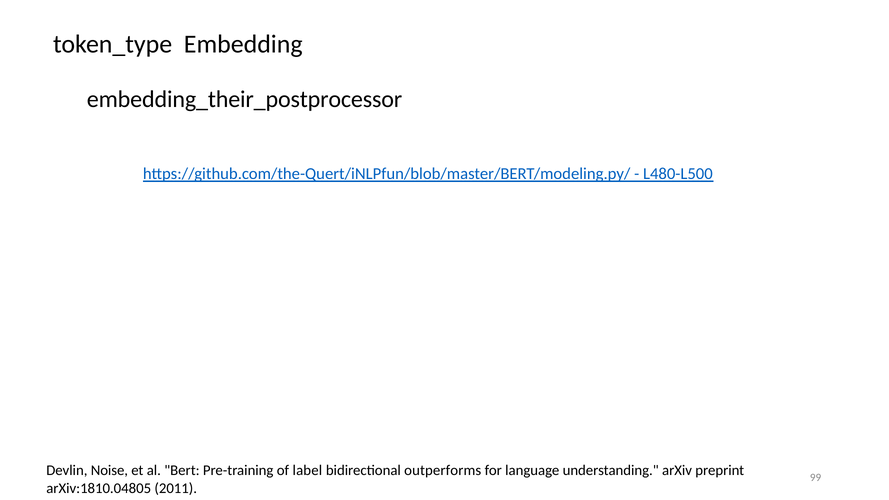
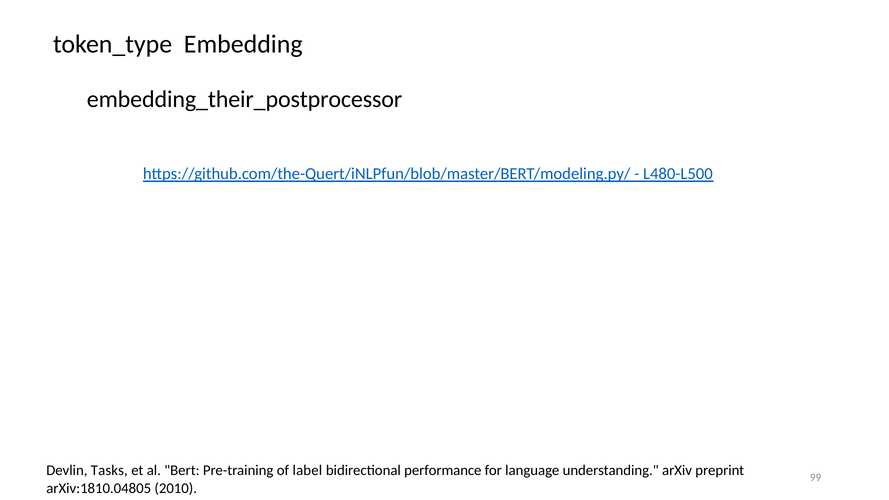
Noise: Noise -> Tasks (109, 471)
outperforms: outperforms -> performance (443, 471)
2011: 2011 -> 2010 (176, 488)
